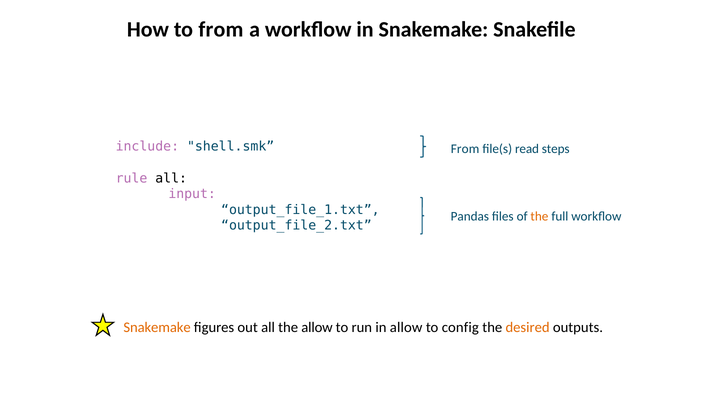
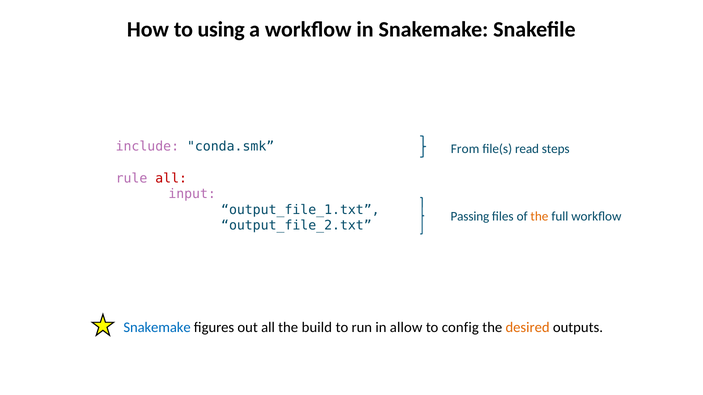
to from: from -> using (221, 30)
shell.smk: shell.smk -> conda.smk (231, 147)
all colour: black -> red (171, 178)
Pandas: Pandas -> Passing (470, 217)
Snakemake colour: orange -> blue (157, 328)
the allow: allow -> build (317, 328)
